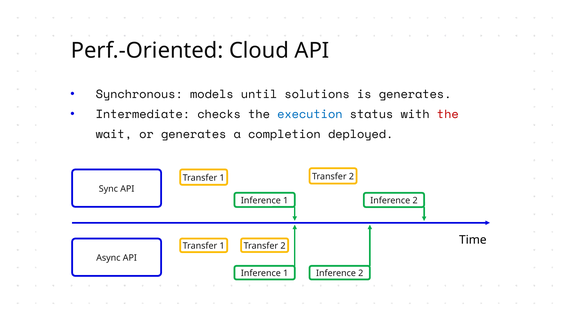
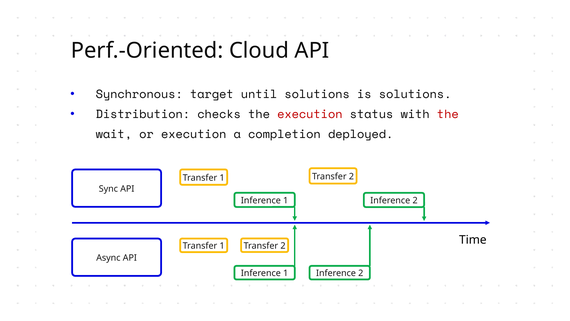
models: models -> target (212, 94)
is generates: generates -> solutions (415, 94)
Intermediate: Intermediate -> Distribution (143, 114)
execution colour: blue -> red (310, 114)
or generates: generates -> execution (194, 134)
